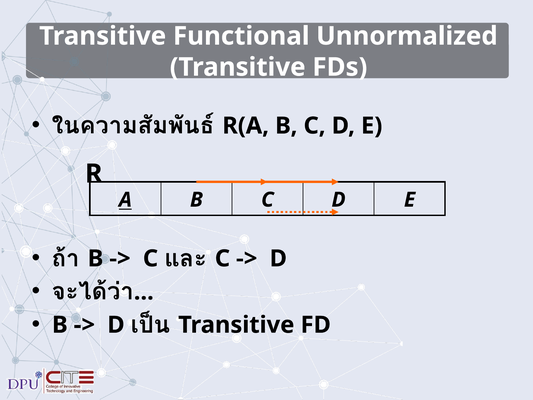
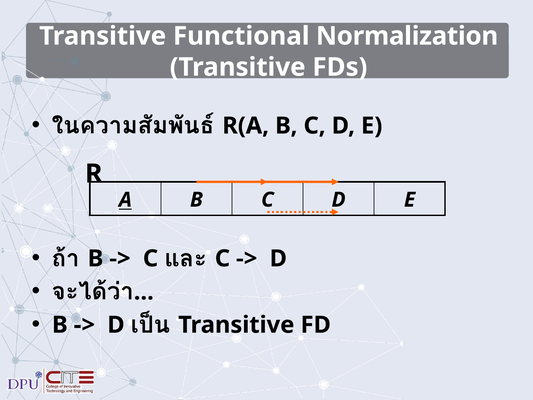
Unnormalized: Unnormalized -> Normalization (407, 36)
